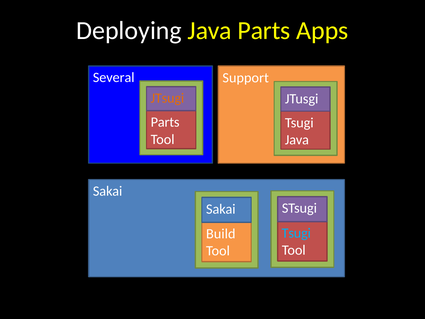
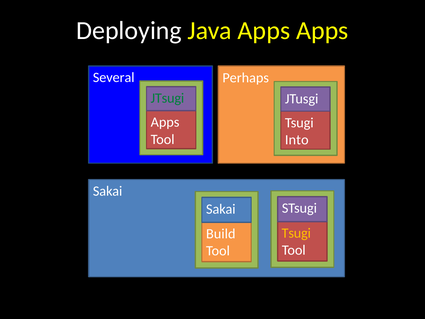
Java Parts: Parts -> Apps (264, 31)
Support: Support -> Perhaps (246, 78)
JTsugi colour: orange -> green (167, 98)
Parts: Parts -> Apps (165, 122)
Java: Java -> Into (297, 140)
Tsugi colour: light blue -> yellow (296, 233)
